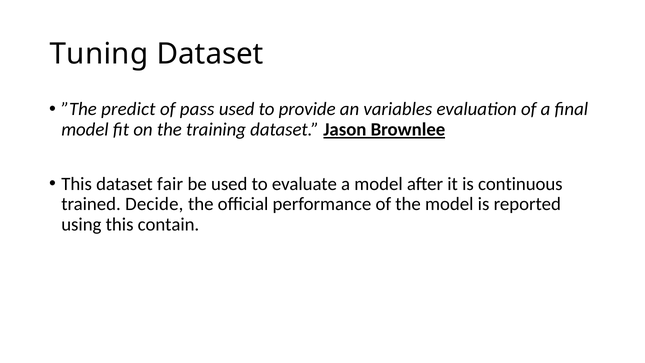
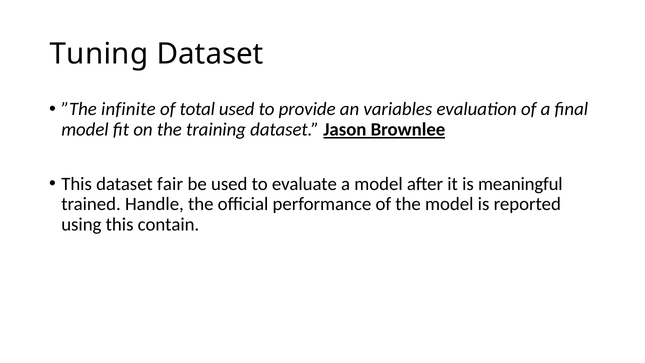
predict: predict -> infinite (128, 109)
pass: pass -> total (197, 109)
continuous: continuous -> meaningful (520, 184)
Decide: Decide -> Handle (154, 204)
